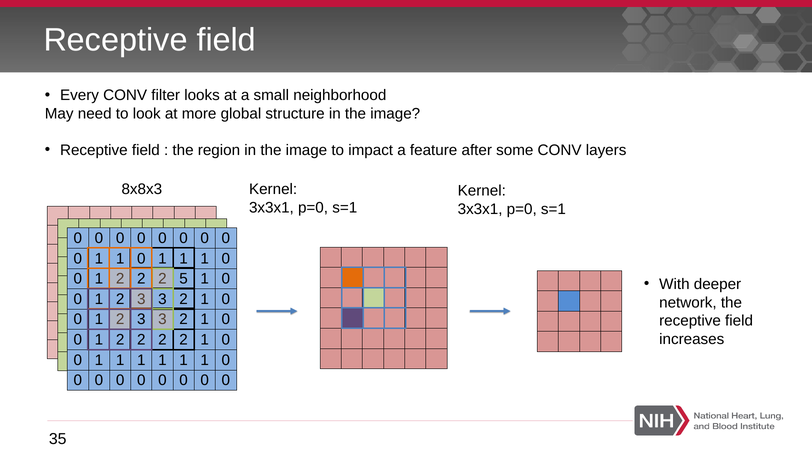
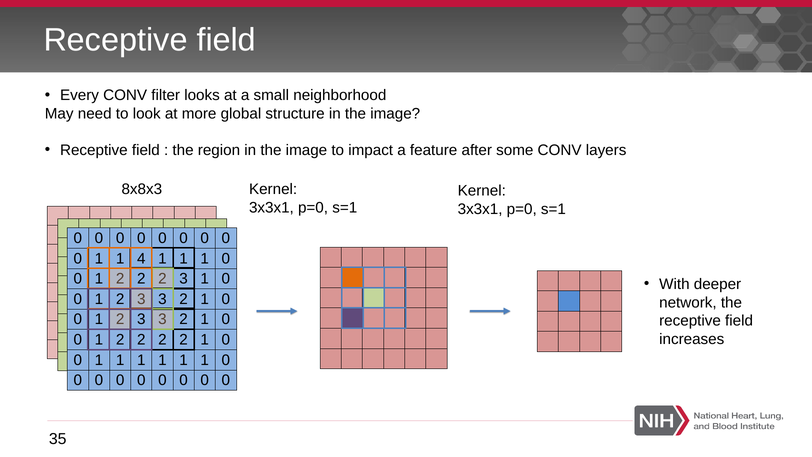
0 1 1 0: 0 -> 4 (141, 258)
5: 5 -> 3 (184, 279)
